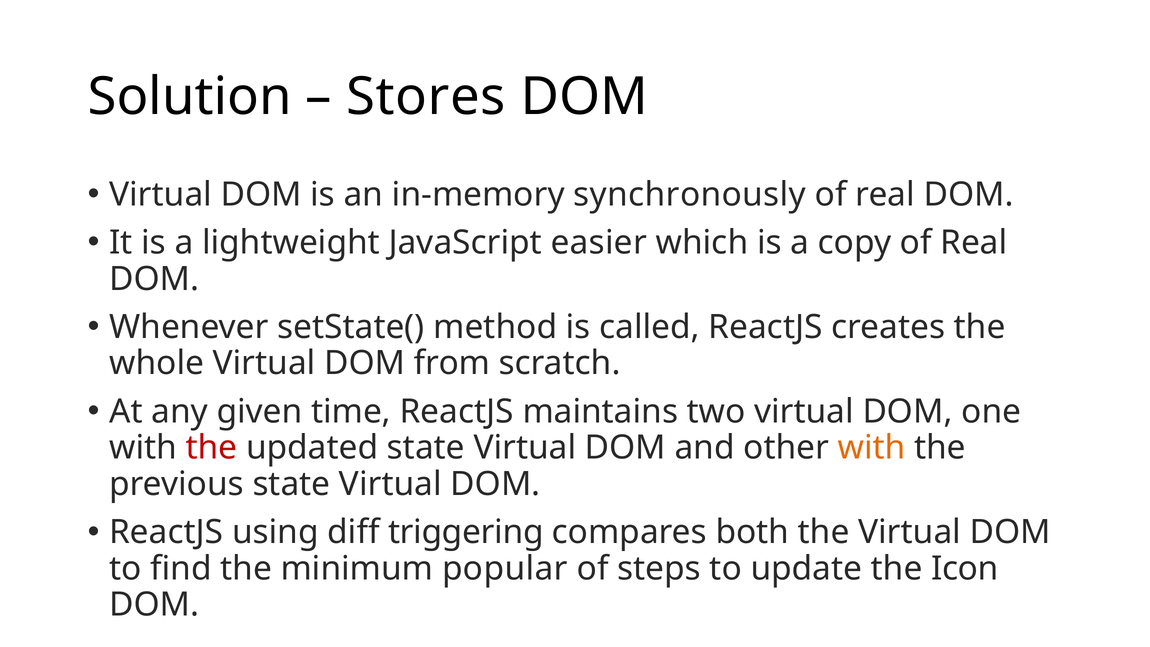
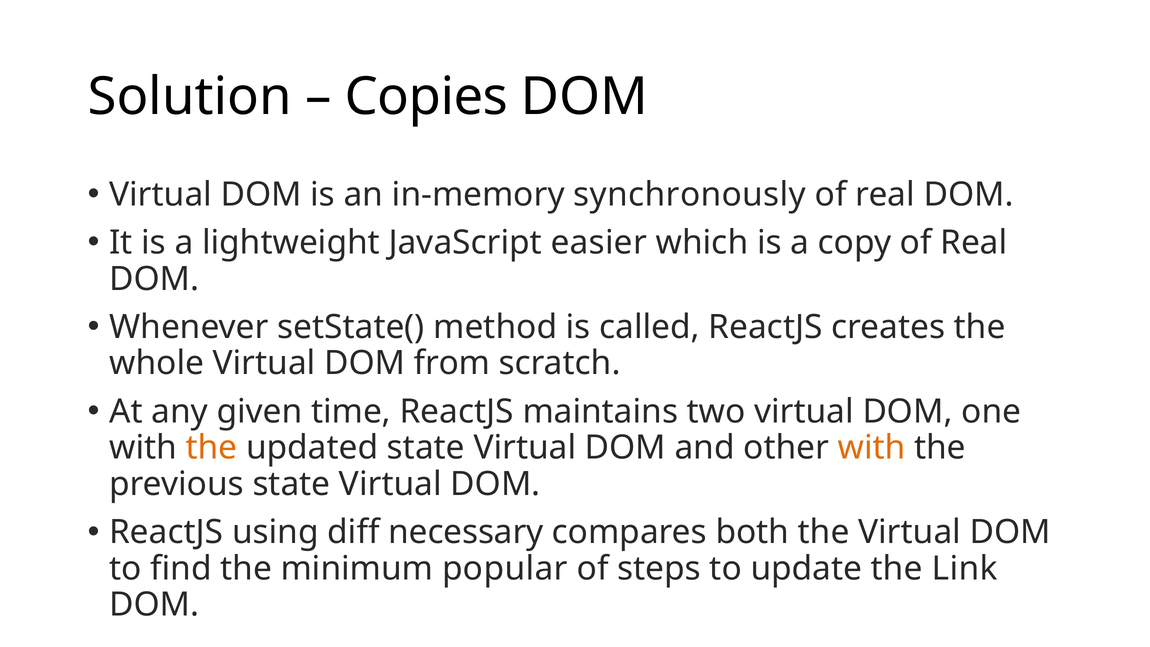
Stores: Stores -> Copies (426, 97)
the colour: red -> orange (211, 448)
triggering: triggering -> necessary (466, 532)
Icon: Icon -> Link (965, 568)
